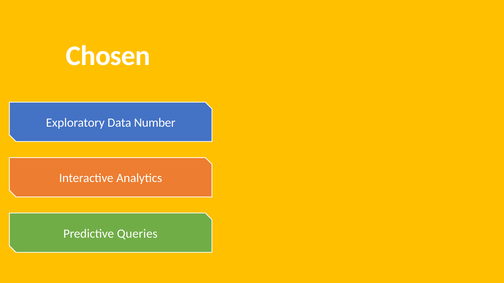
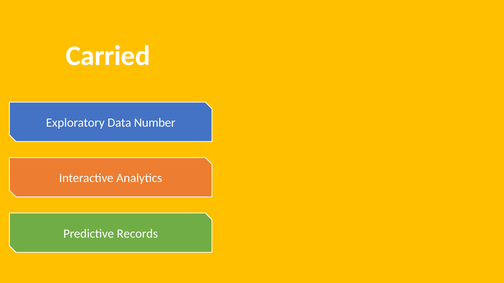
Chosen: Chosen -> Carried (108, 56)
Queries: Queries -> Records (137, 234)
